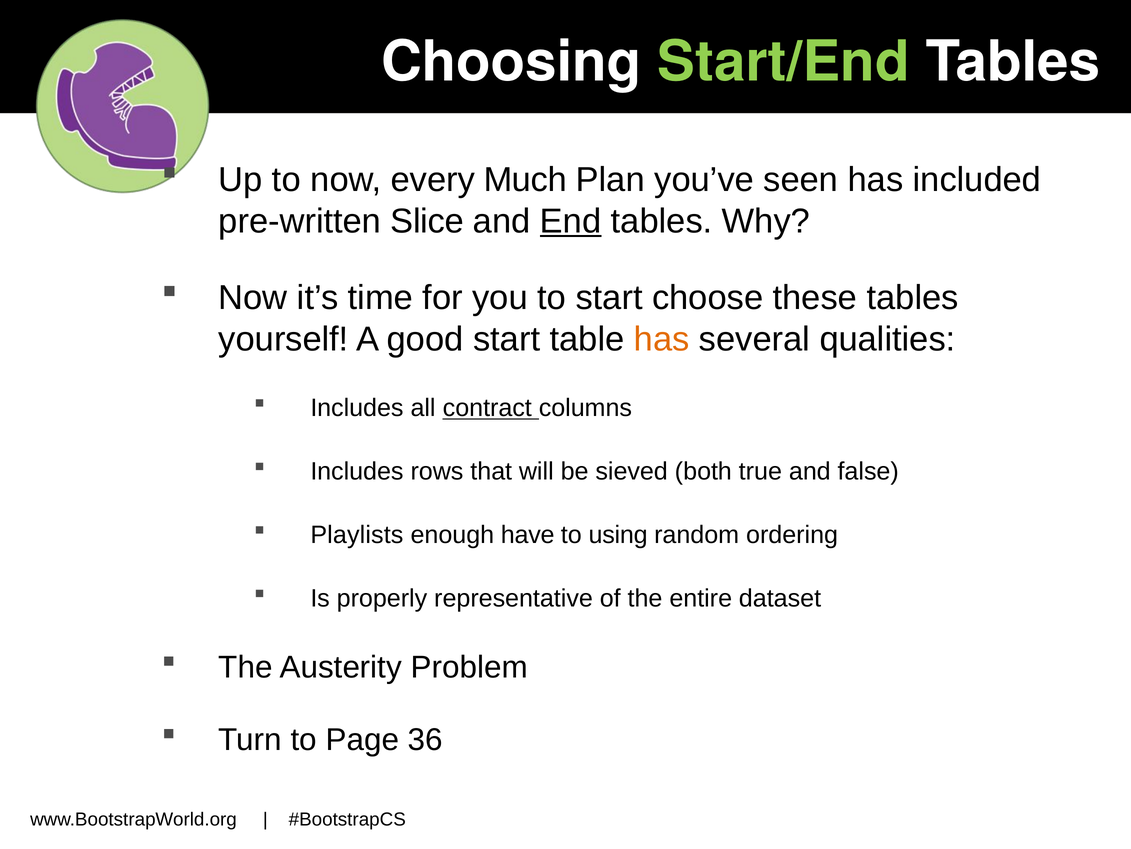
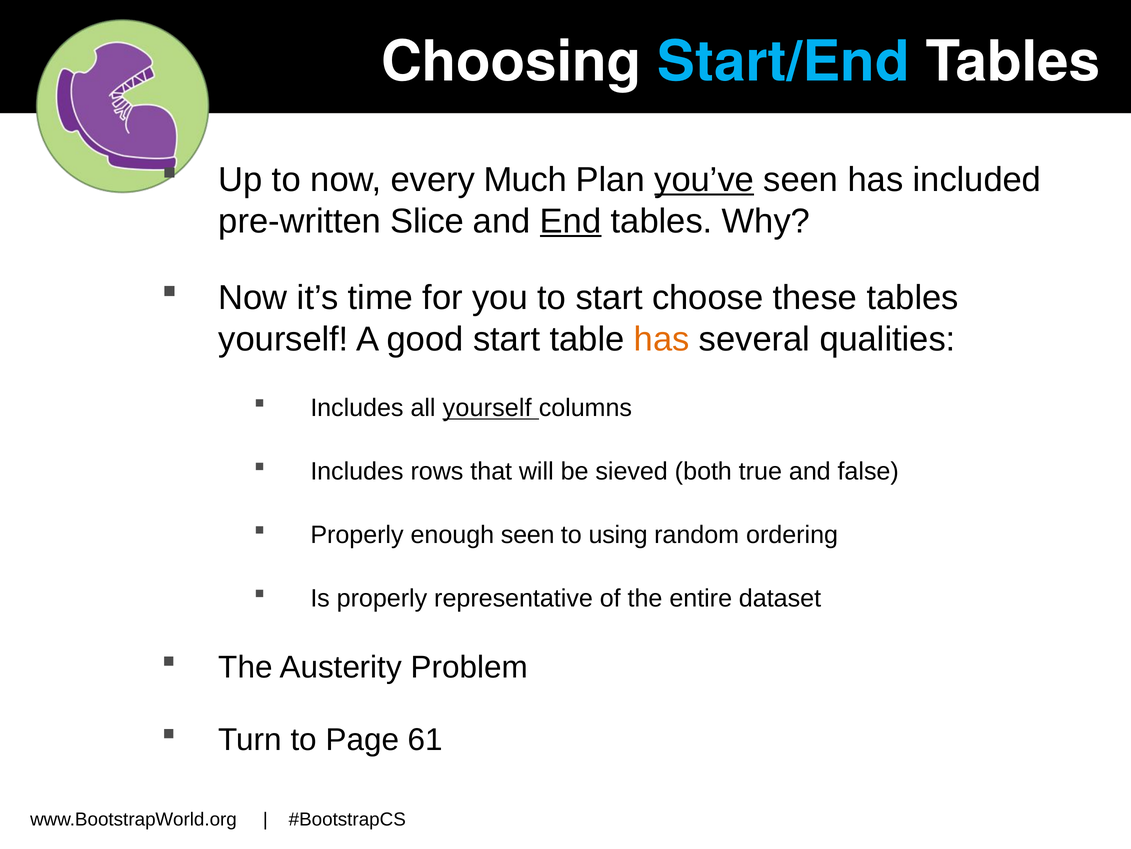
Start/End colour: light green -> light blue (783, 62)
you’ve underline: none -> present (704, 180)
all contract: contract -> yourself (487, 408)
Playlists: Playlists -> Properly (357, 534)
enough have: have -> seen (528, 534)
36: 36 -> 61 (425, 739)
